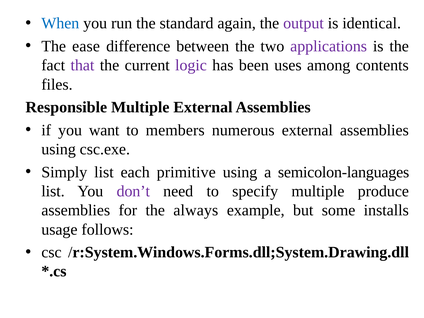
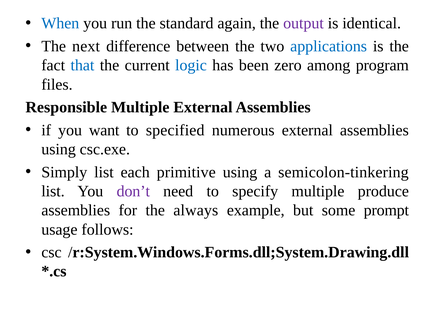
ease: ease -> next (86, 46)
applications colour: purple -> blue (329, 46)
that colour: purple -> blue (82, 65)
logic colour: purple -> blue (191, 65)
uses: uses -> zero (288, 65)
contents: contents -> program (382, 65)
members: members -> specified (175, 130)
semicolon-languages: semicolon-languages -> semicolon-tinkering (343, 172)
installs: installs -> prompt (386, 210)
